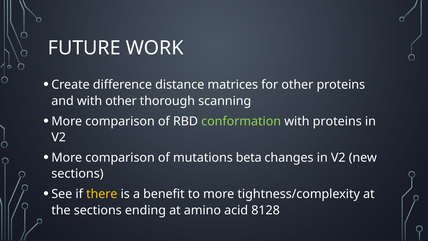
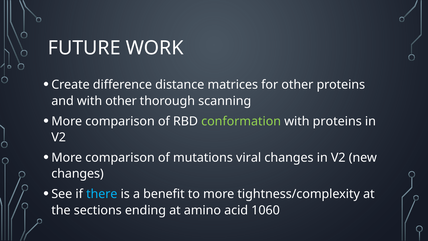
beta: beta -> viral (249, 157)
sections: sections -> changes (78, 174)
there colour: yellow -> light blue (102, 194)
8128: 8128 -> 1060 (266, 210)
